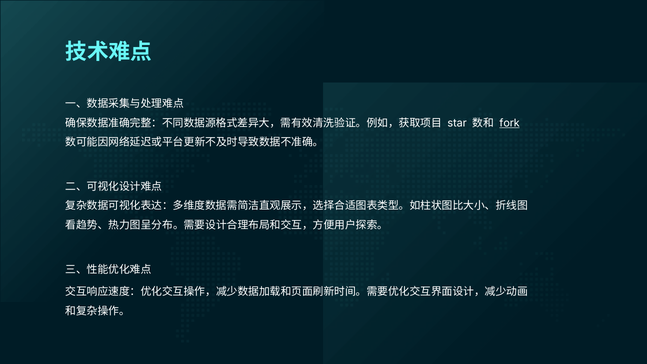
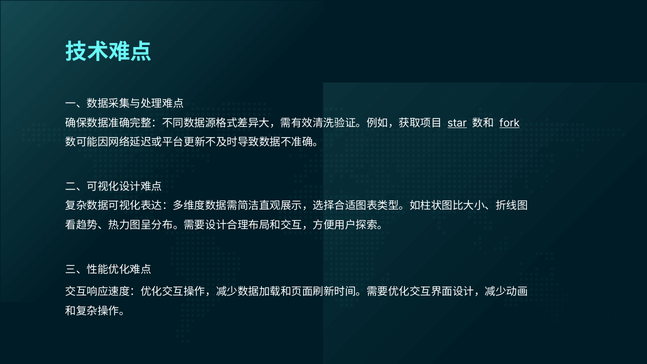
star underline: none -> present (457, 123)
